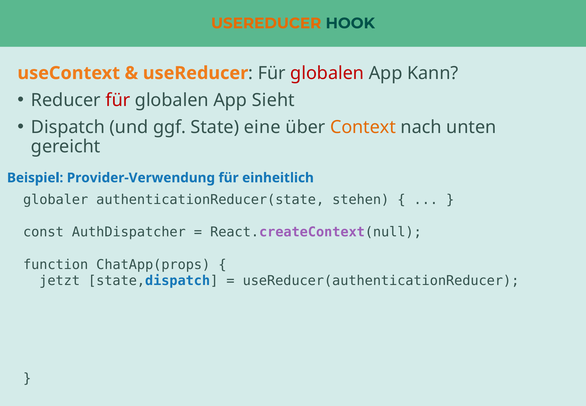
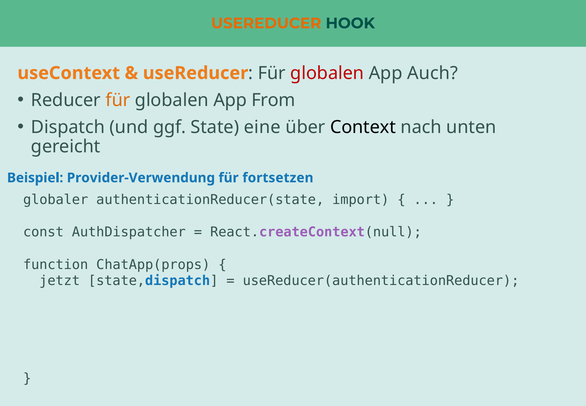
Kann: Kann -> Auch (433, 73)
für colour: red -> orange (118, 100)
Sieht: Sieht -> From (273, 100)
Context colour: orange -> black (363, 127)
einheitlich: einheitlich -> fortsetzen (278, 178)
stehen: stehen -> import (361, 200)
